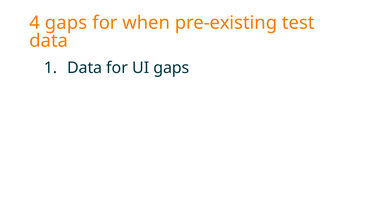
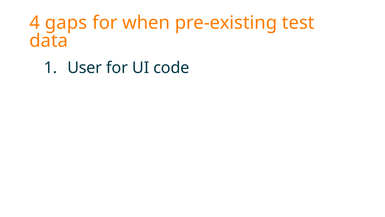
Data: Data -> User (85, 68)
UI gaps: gaps -> code (171, 68)
